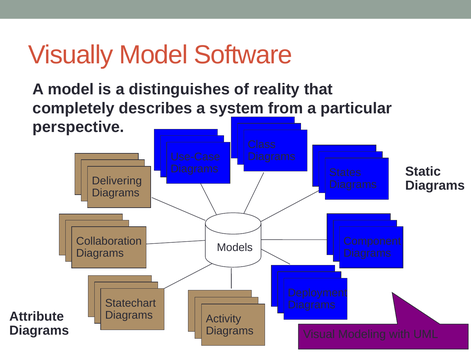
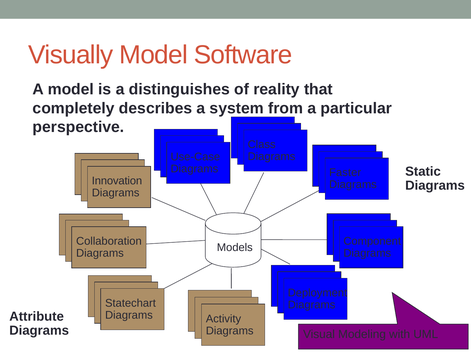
States: States -> Faster (345, 173)
Delivering: Delivering -> Innovation (117, 181)
